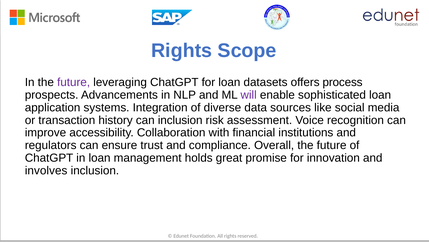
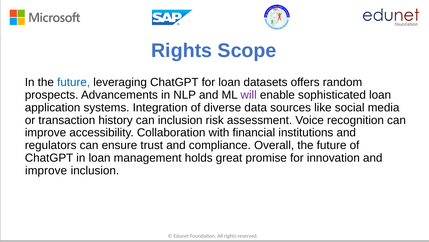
future colour: purple -> blue (74, 82)
process: process -> random (342, 82)
involves: involves -> improve (46, 170)
